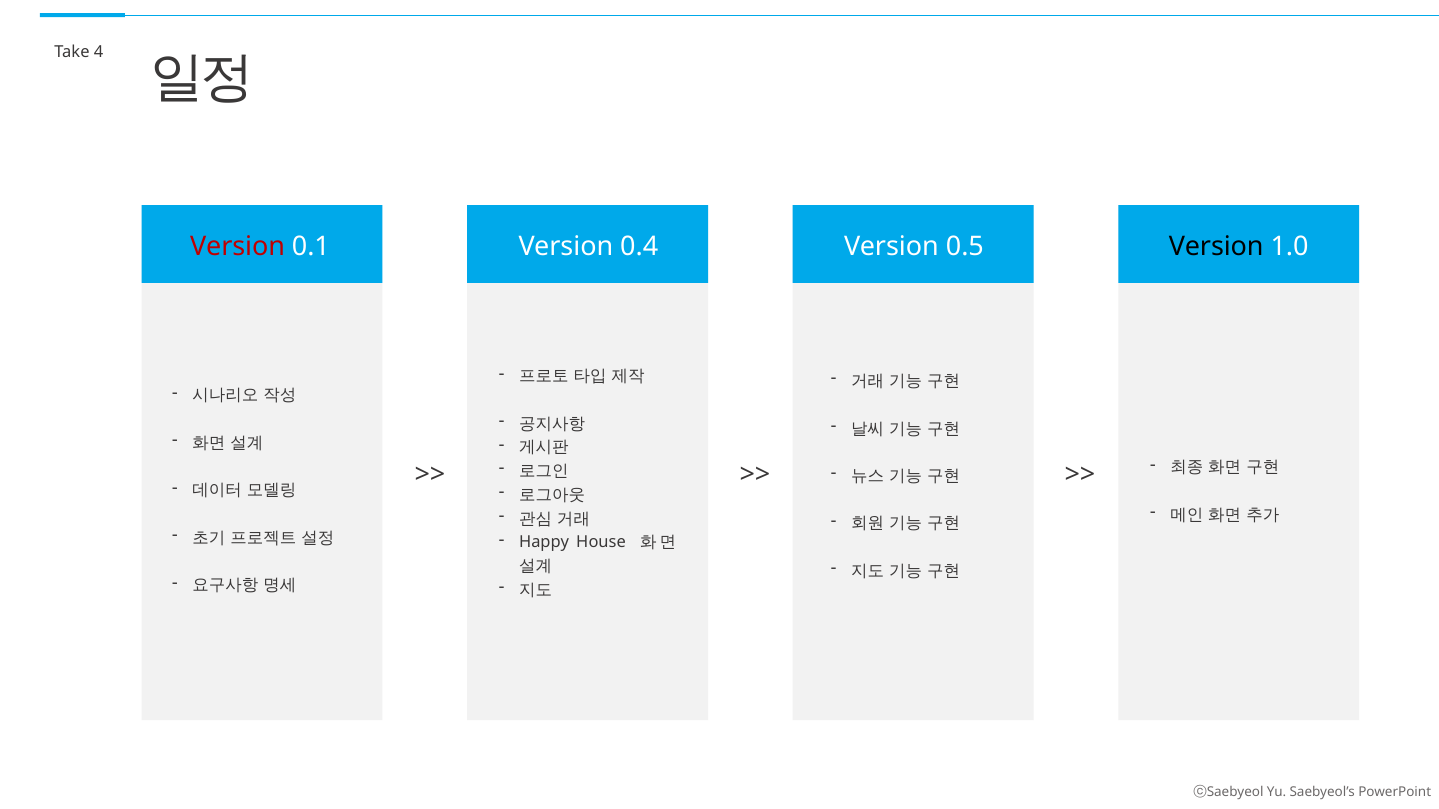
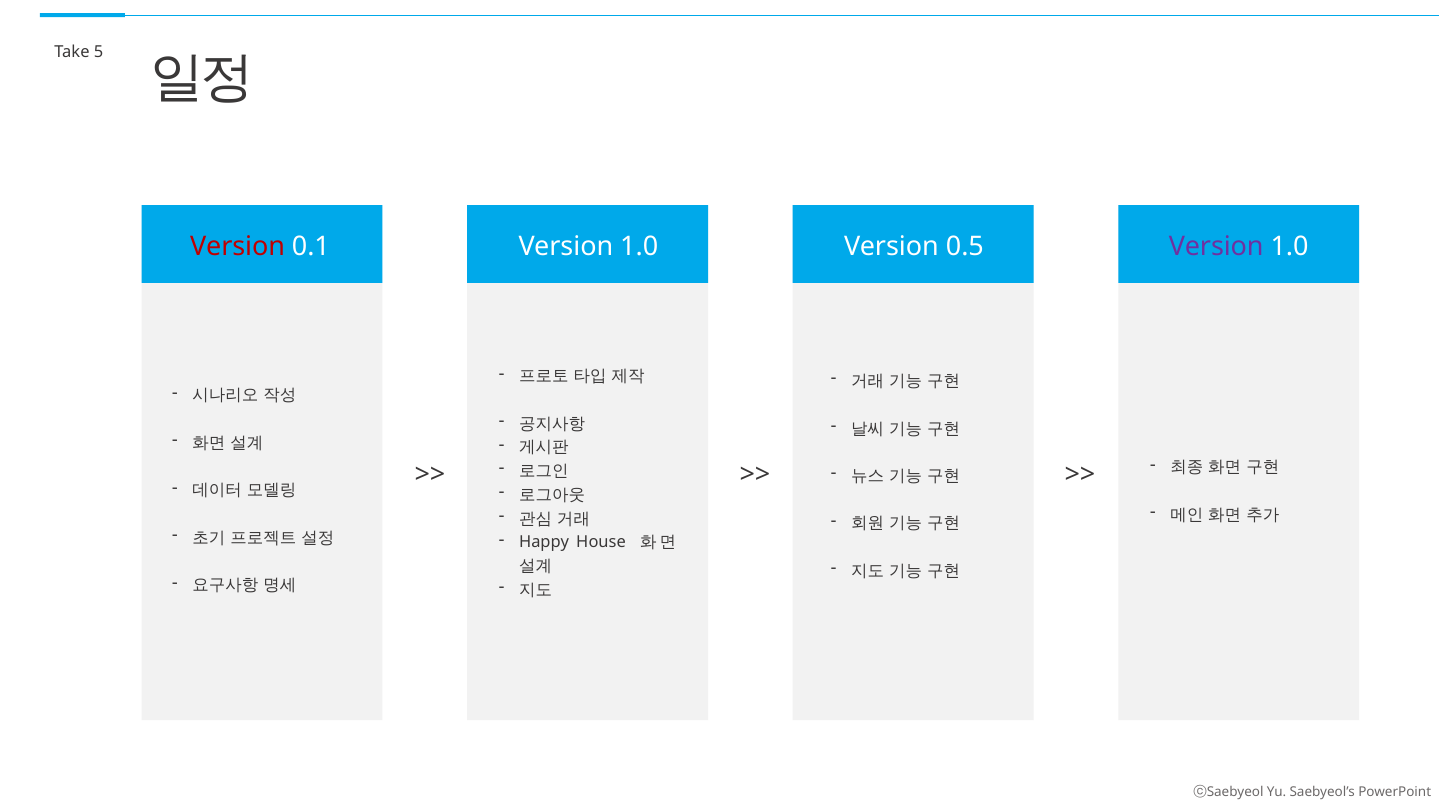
4: 4 -> 5 (99, 52)
0.1 Version 0.4: 0.4 -> 1.0 (639, 247)
Version colour: black -> purple (1216, 247)
